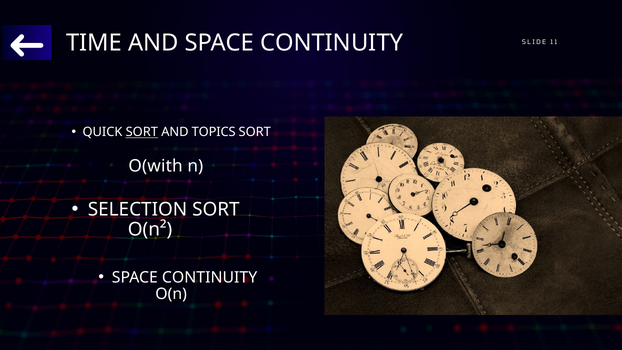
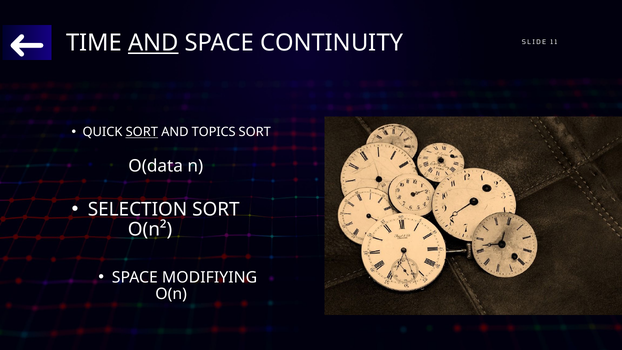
AND underline: none -> present (153, 43)
O(with: O(with -> O(data (156, 166)
CONTINUITY: CONTINUITY -> MODIFIYING (210, 277)
